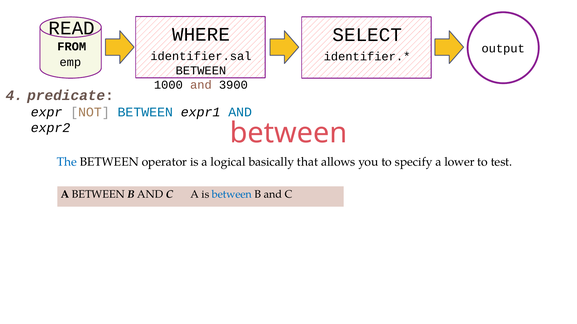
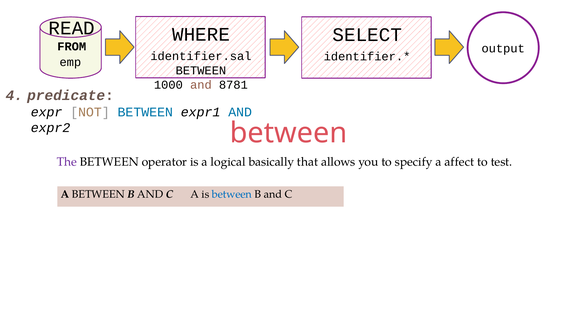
3900: 3900 -> 8781 (233, 85)
The colour: blue -> purple (67, 162)
lower: lower -> affect (459, 162)
